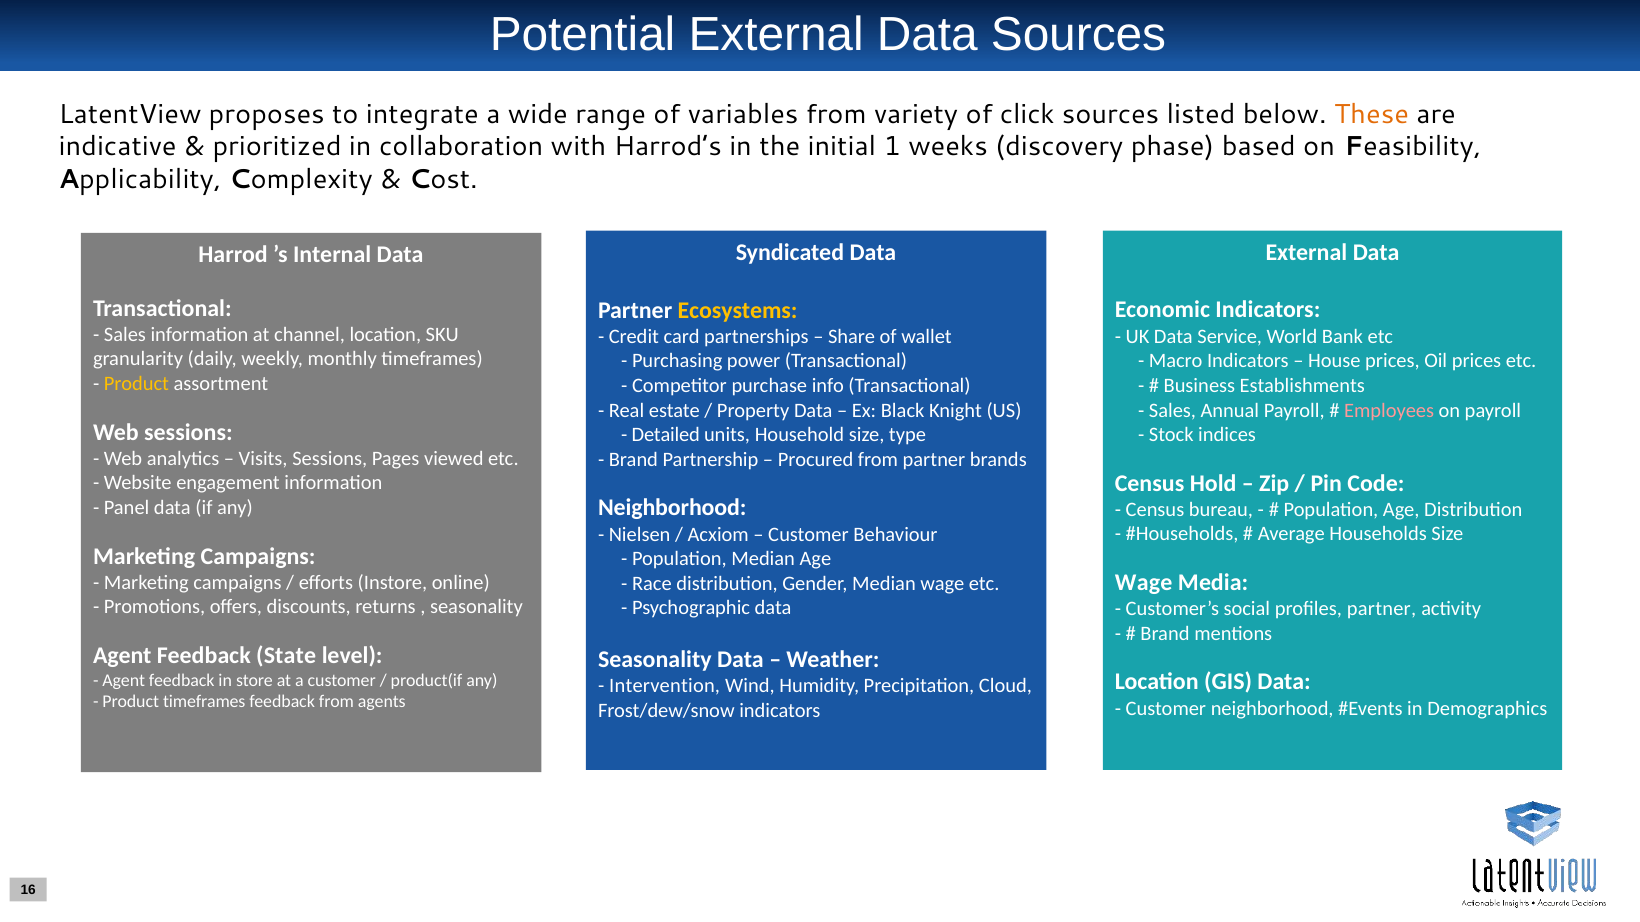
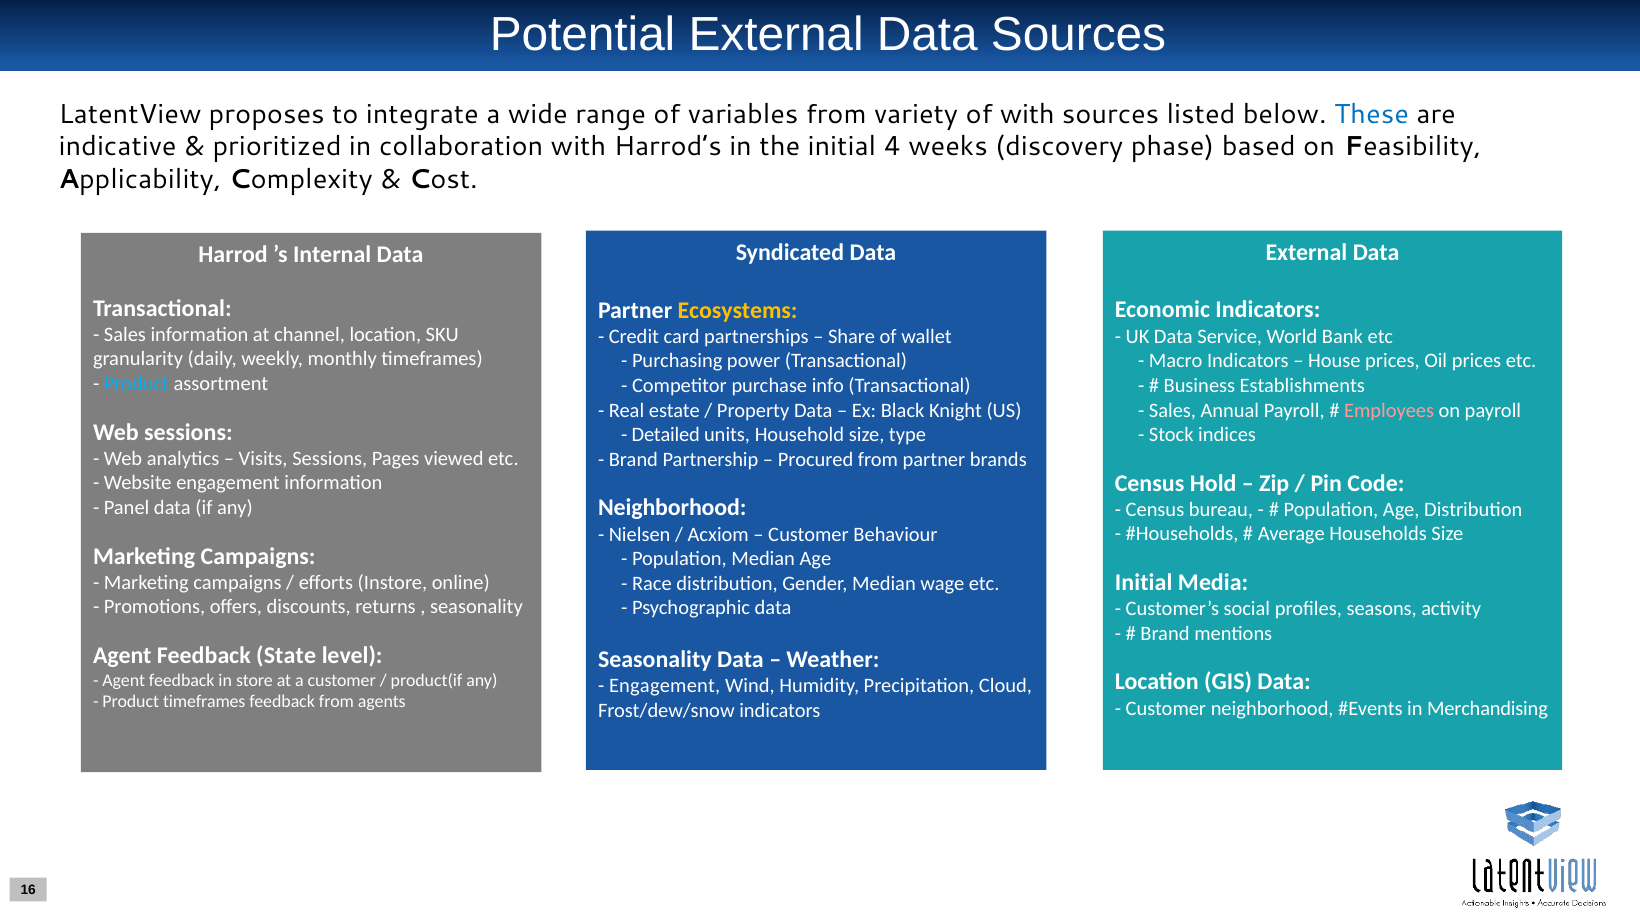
of click: click -> with (1027, 114)
These colour: orange -> blue (1372, 114)
1: 1 -> 4 (892, 147)
Product colour: yellow -> light blue (136, 384)
Wage: Wage -> Initial (1144, 583)
profiles partner: partner -> seasons (1382, 609)
Intervention: Intervention -> Engagement (665, 686)
Demographics: Demographics -> Merchandising (1487, 709)
